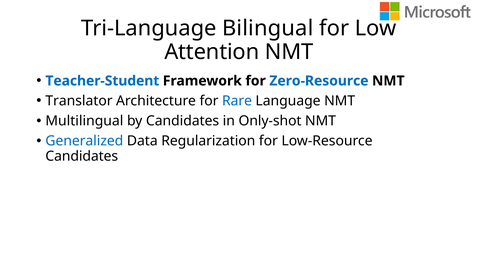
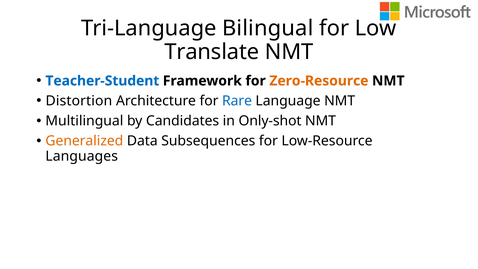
Attention: Attention -> Translate (212, 52)
Zero-Resource colour: blue -> orange (319, 81)
Translator: Translator -> Distortion (79, 101)
Generalized colour: blue -> orange (84, 141)
Regularization: Regularization -> Subsequences (208, 141)
Candidates: Candidates -> Languages (82, 156)
